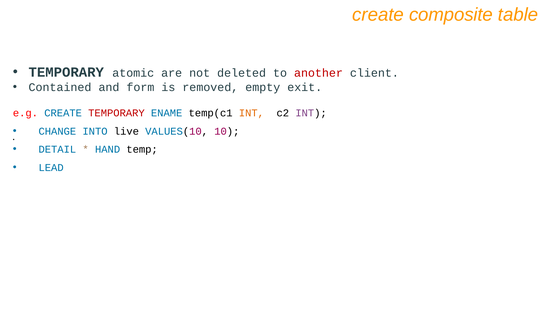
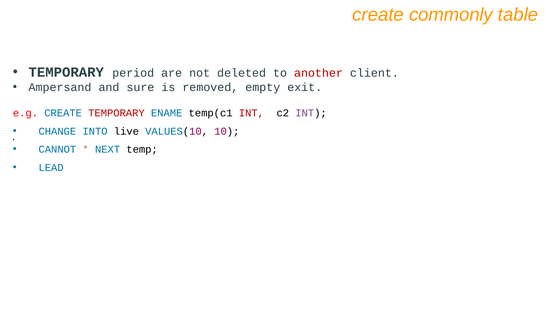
composite: composite -> commonly (451, 15)
atomic: atomic -> period (133, 73)
Contained: Contained -> Ampersand (60, 87)
form: form -> sure (140, 87)
INT colour: orange -> red (251, 113)
DETAIL: DETAIL -> CANNOT (57, 149)
HAND: HAND -> NEXT (108, 149)
